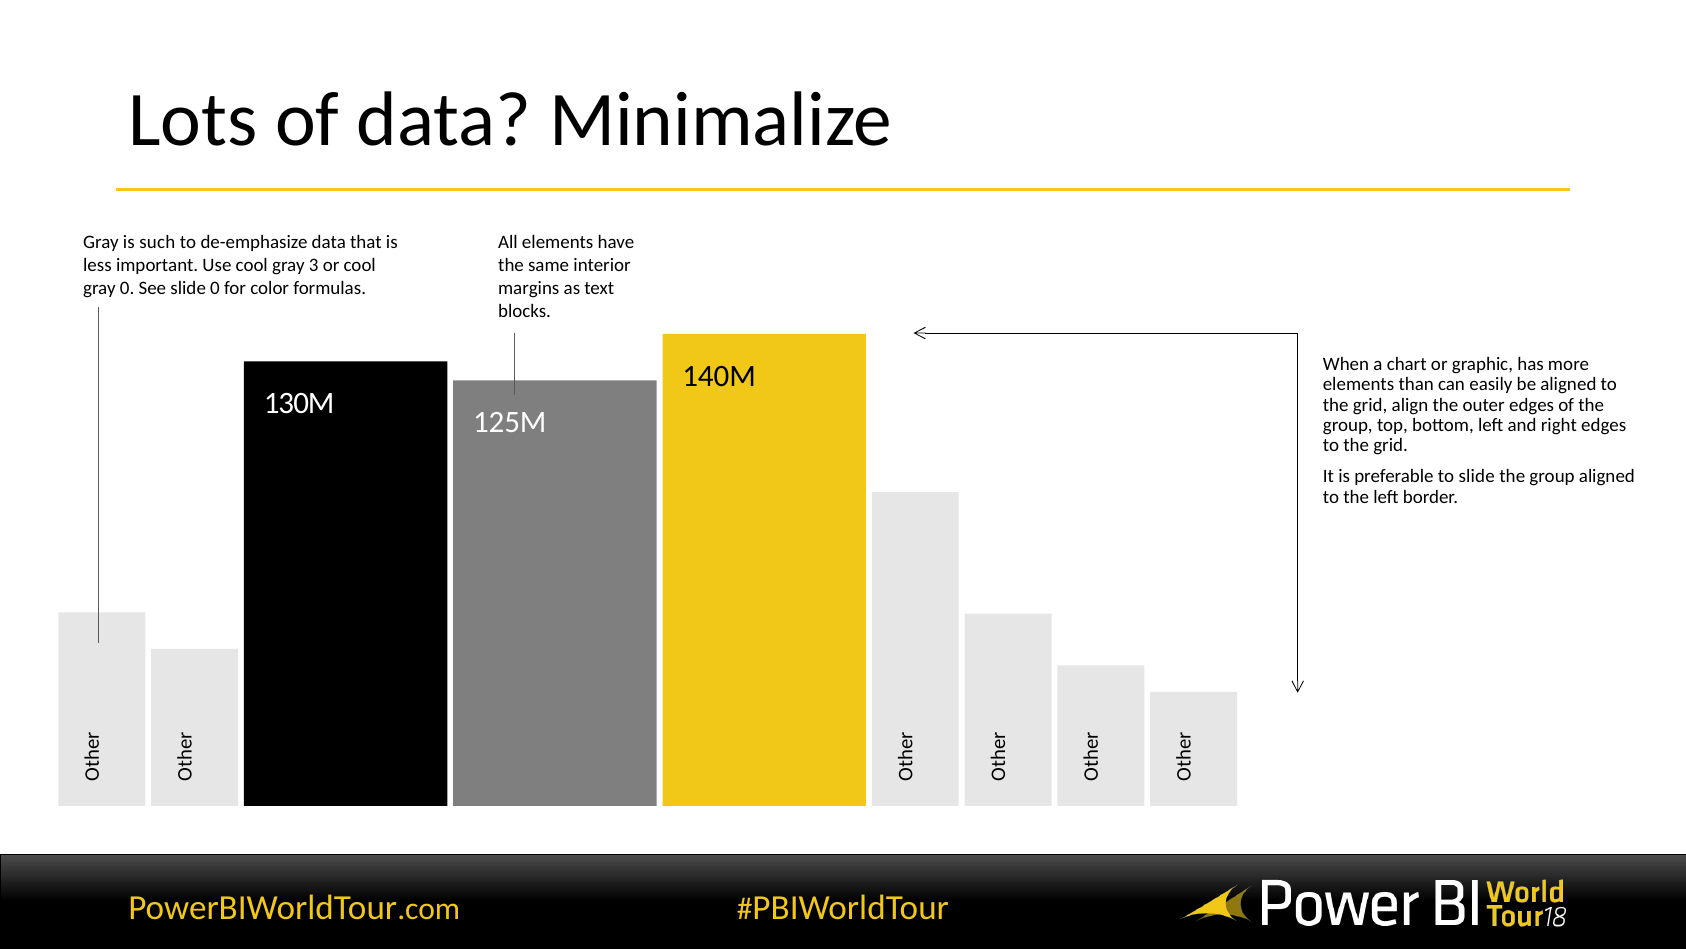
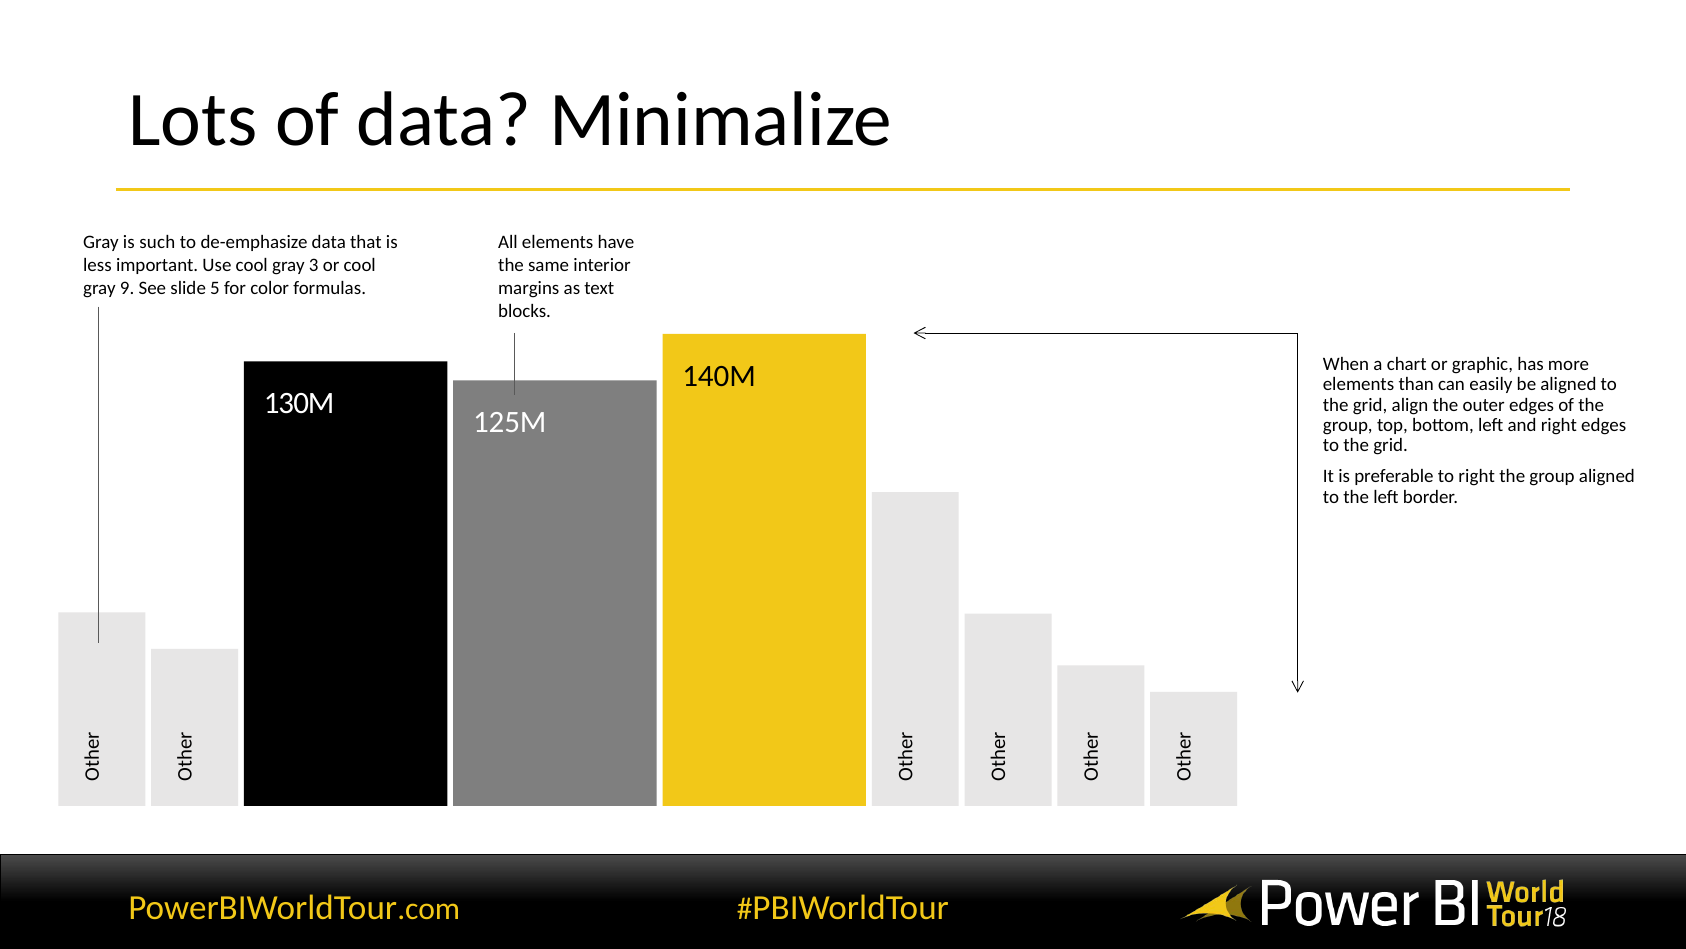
gray 0: 0 -> 9 (127, 288)
slide 0: 0 -> 5 (215, 288)
to slide: slide -> right (1477, 476)
